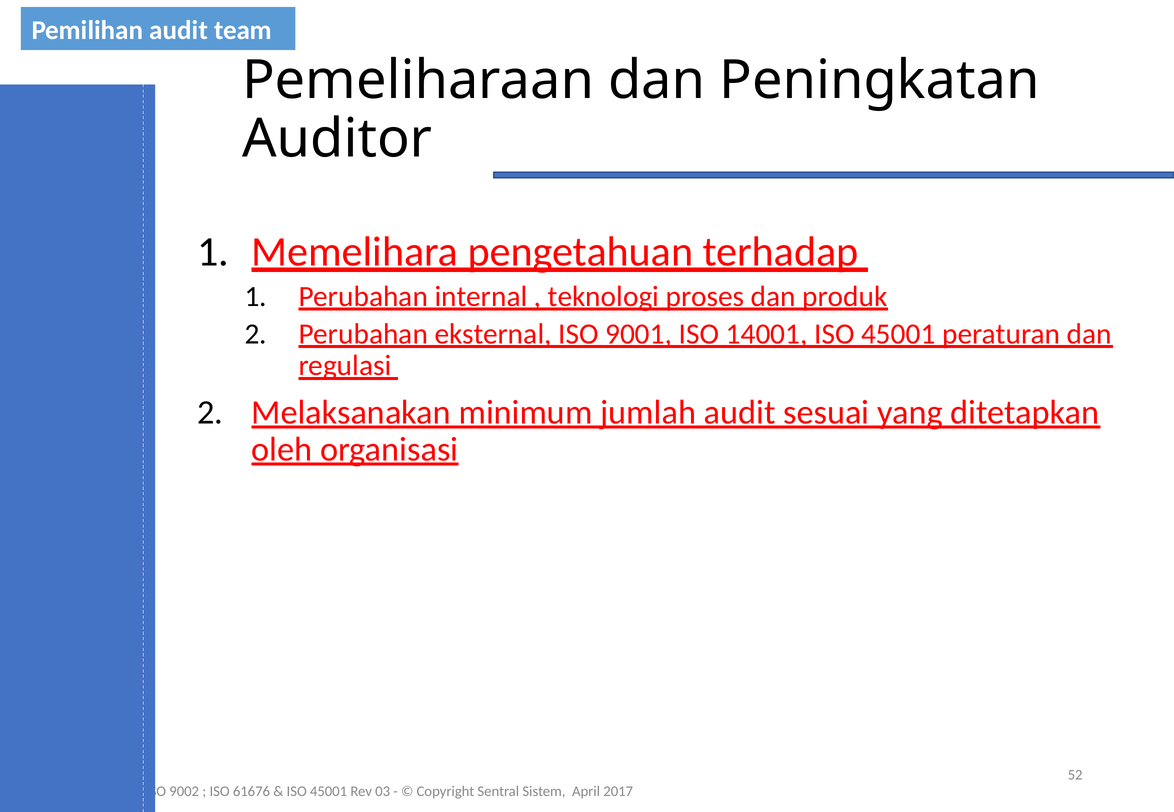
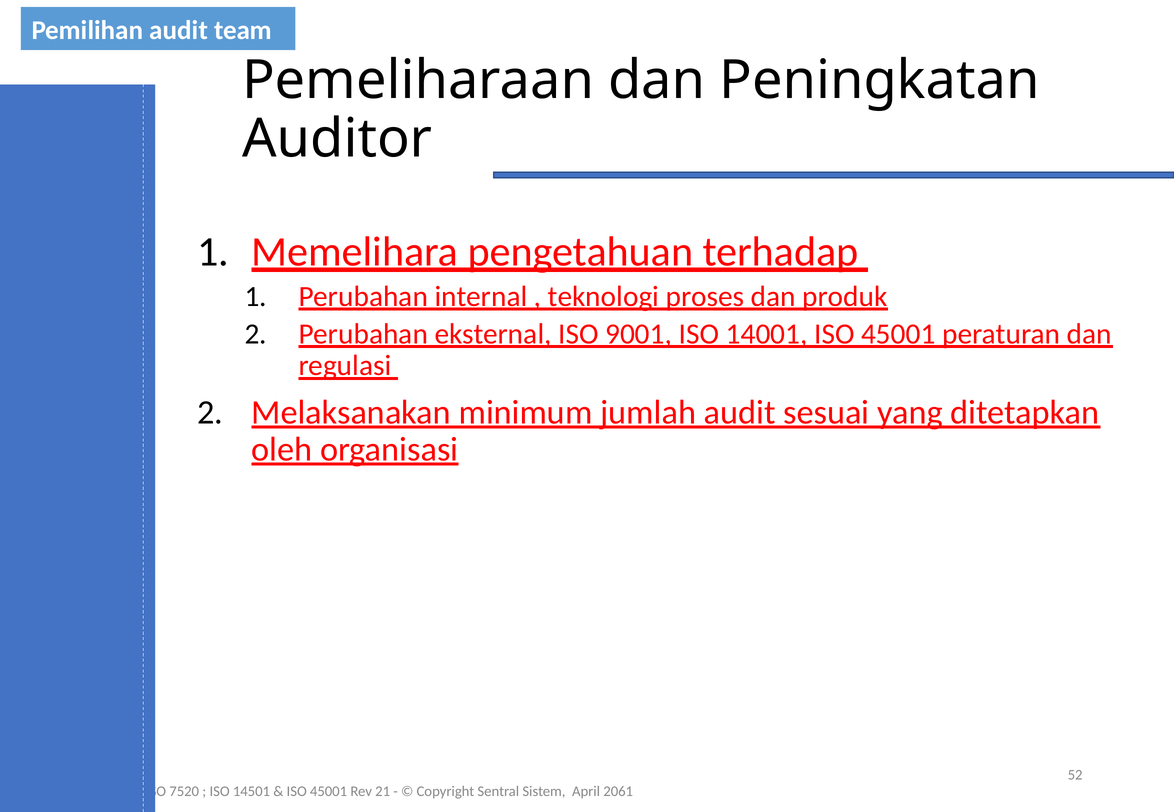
9002: 9002 -> 7520 (184, 792)
61676: 61676 -> 14501 (251, 792)
03: 03 -> 21 (383, 792)
2017: 2017 -> 2061 (618, 792)
